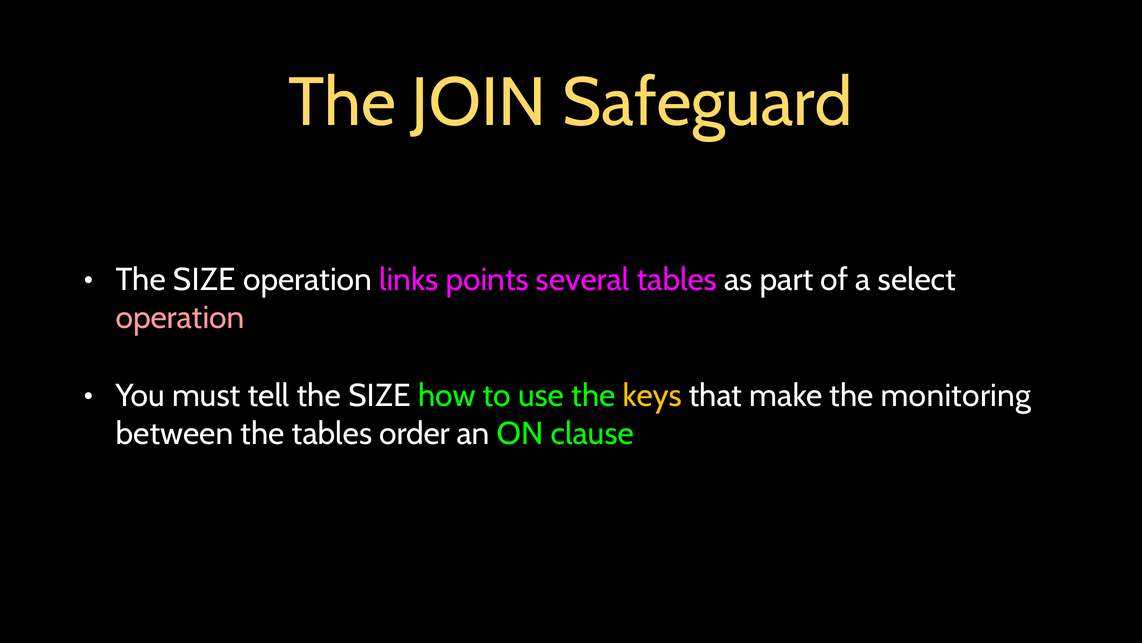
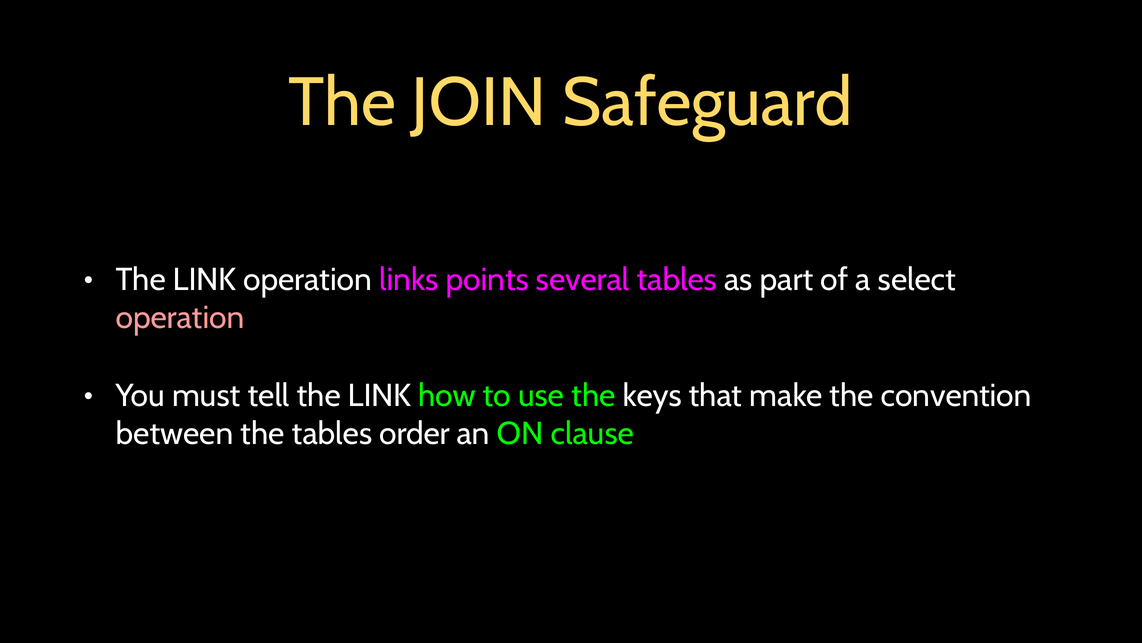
SIZE: SIZE -> LINK (205, 279)
tell the SIZE: SIZE -> LINK (380, 395)
keys colour: yellow -> white (652, 395)
monitoring: monitoring -> convention (956, 395)
